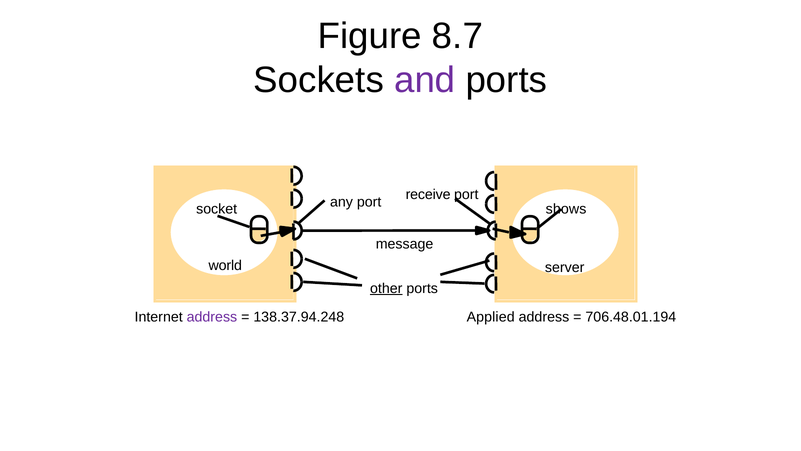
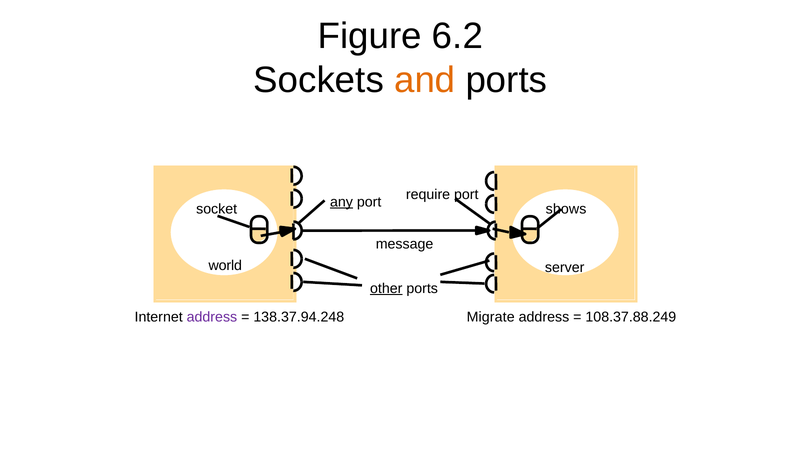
8.7: 8.7 -> 6.2 (457, 36)
and colour: purple -> orange (425, 80)
receive: receive -> require (428, 195)
any underline: none -> present (342, 202)
Applied: Applied -> Migrate (491, 317)
706.48.01.194: 706.48.01.194 -> 108.37.88.249 (631, 317)
